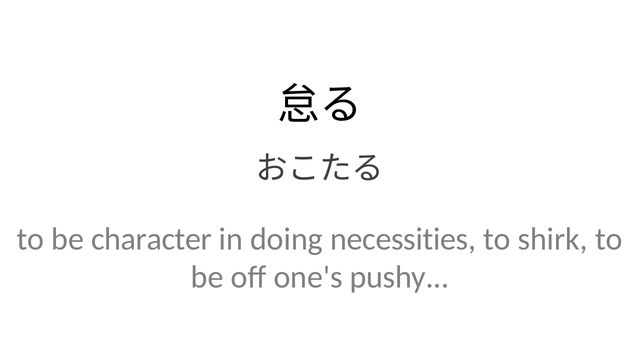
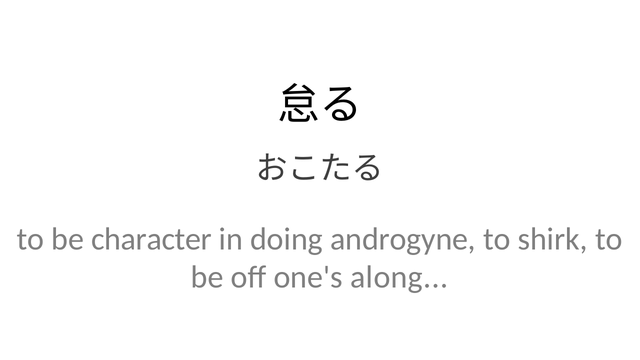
necessities: necessities -> androgyne (403, 239)
pushy: pushy -> along (399, 277)
